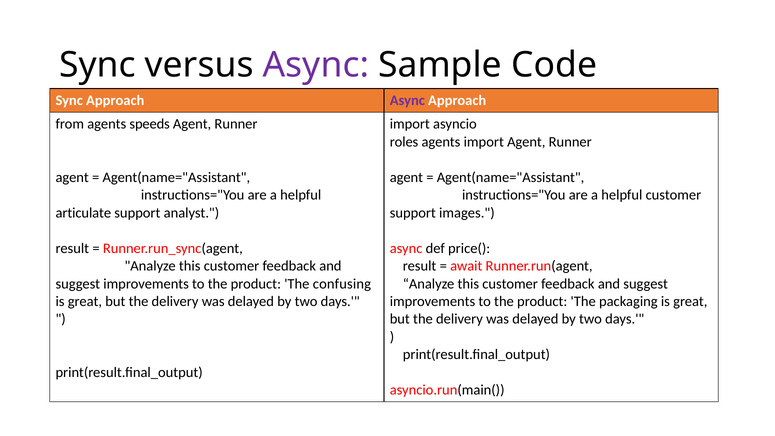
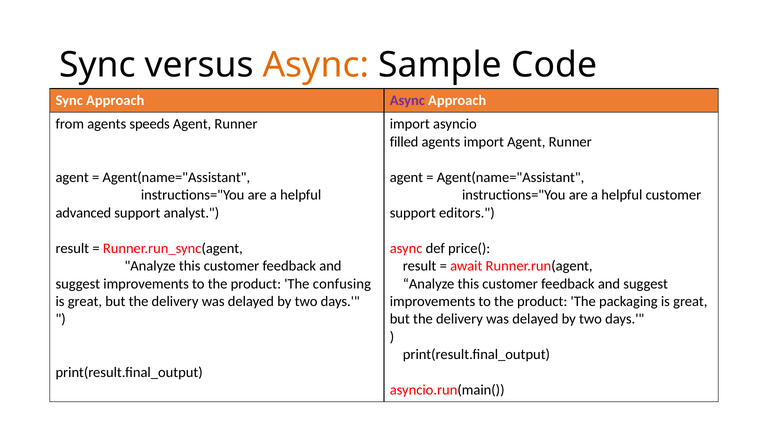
Async colour: purple -> orange (316, 65)
roles: roles -> filled (404, 142)
articulate: articulate -> advanced (83, 213)
images: images -> editors (467, 213)
